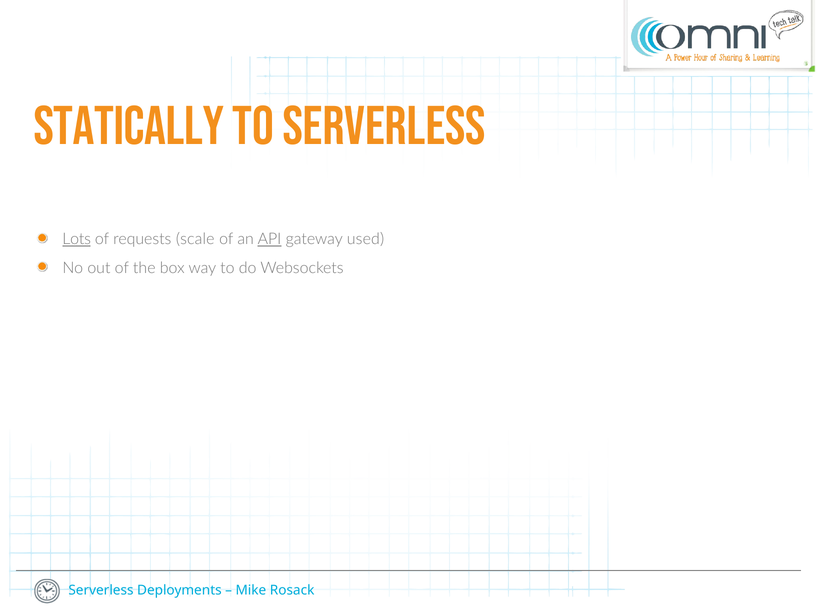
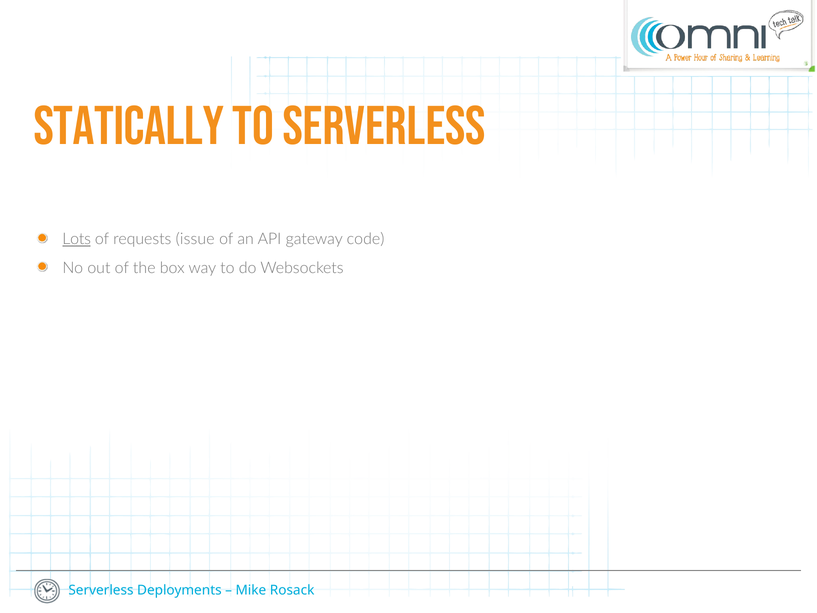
scale: scale -> issue (195, 239)
API underline: present -> none (270, 239)
used: used -> code (366, 239)
